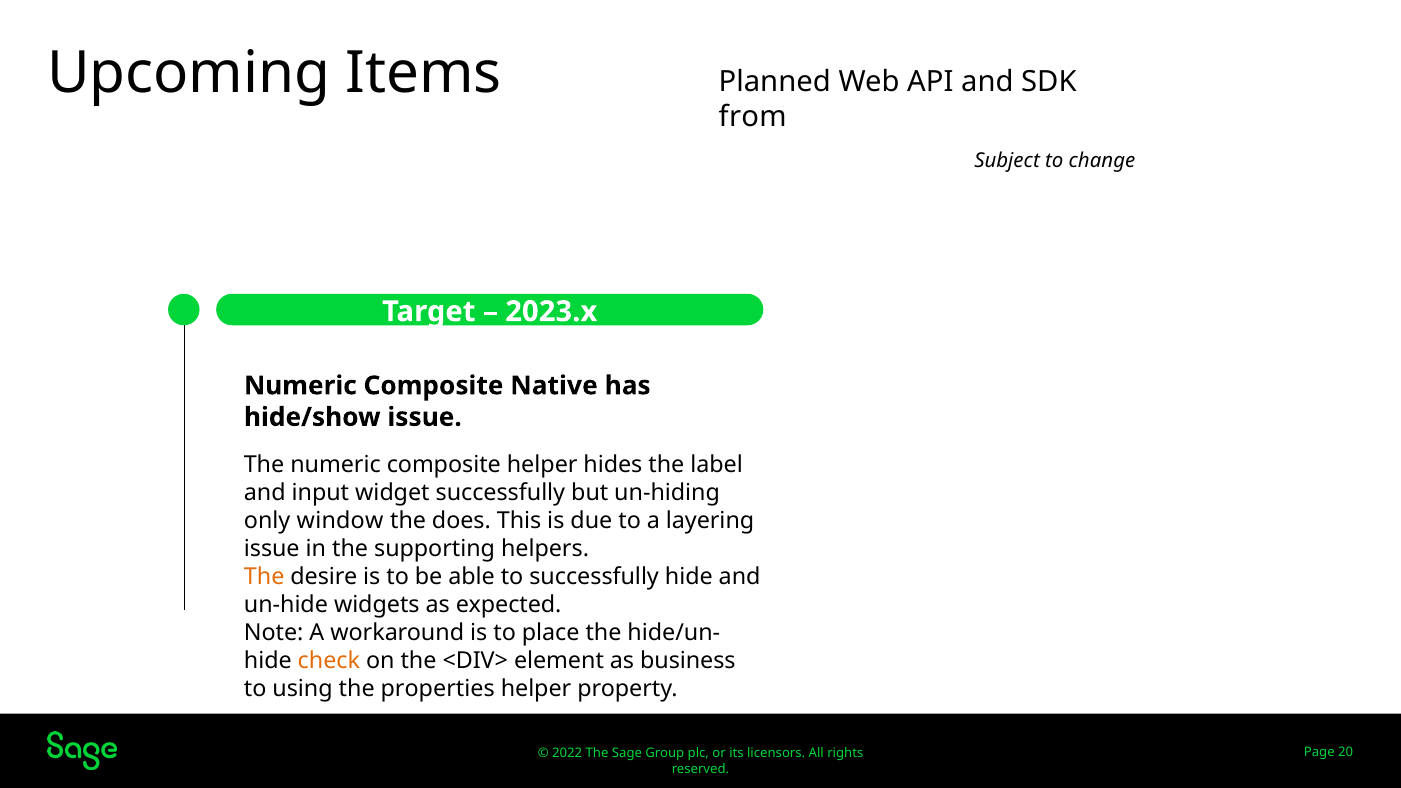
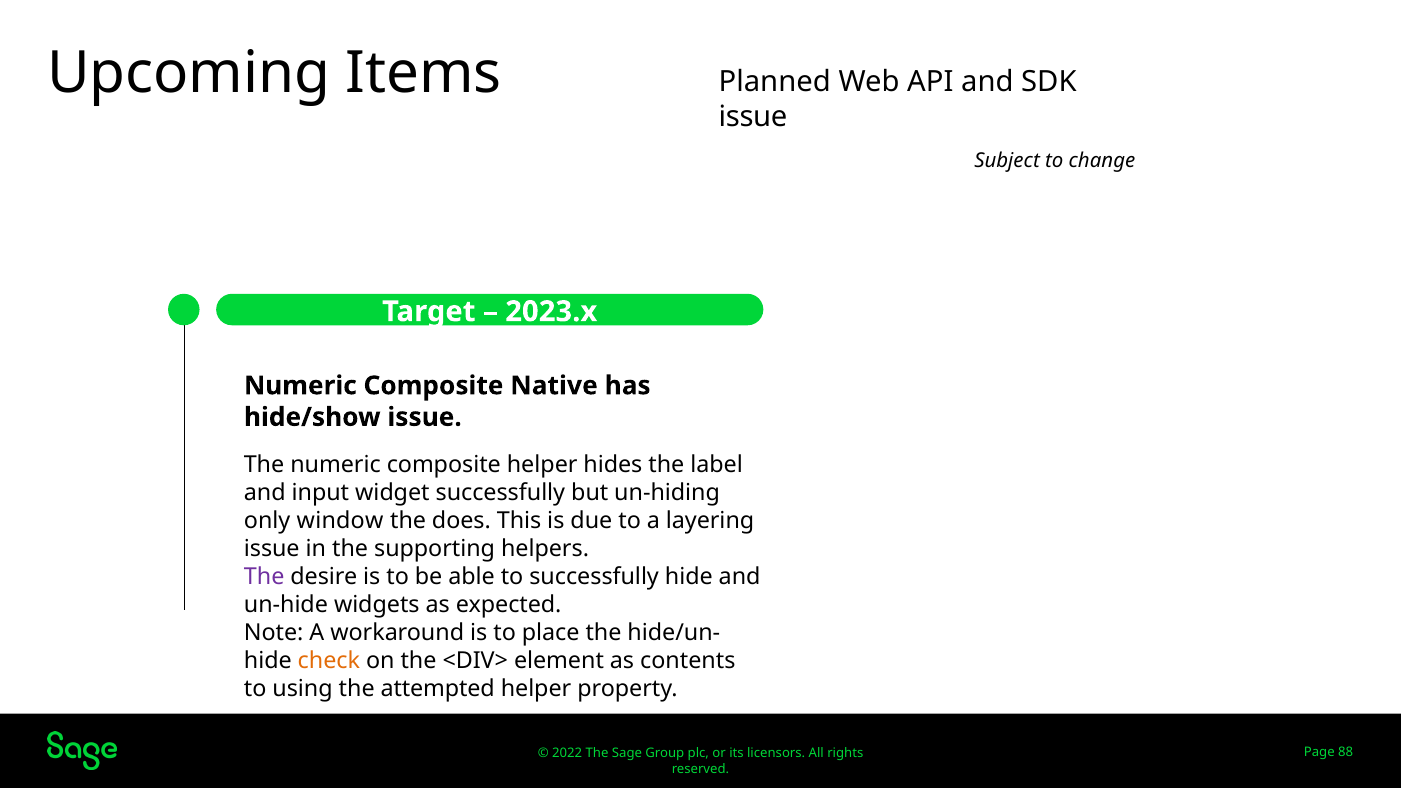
from: from -> issue (753, 117)
The colour: orange -> purple (264, 577)
business: business -> contents (688, 661)
properties: properties -> attempted (438, 689)
20: 20 -> 88 (1346, 752)
